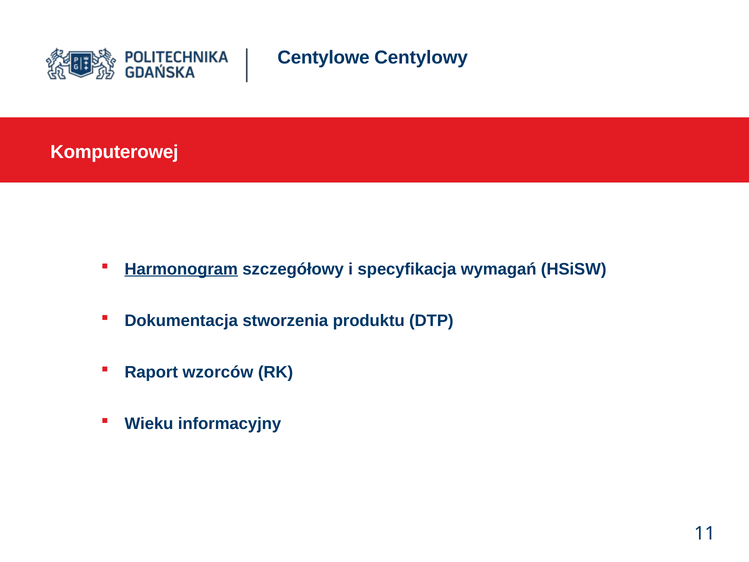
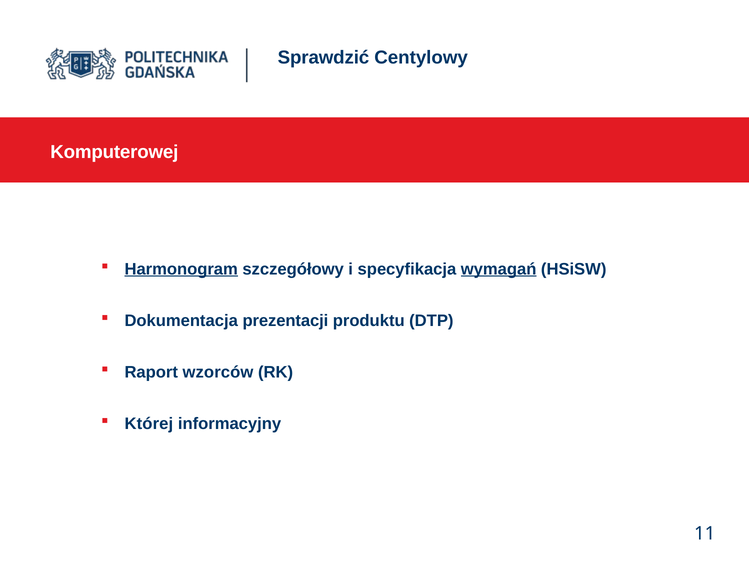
Centylowe: Centylowe -> Sprawdzić (323, 58)
wymagań underline: none -> present (499, 269)
stworzenia: stworzenia -> prezentacji (285, 320)
Wieku: Wieku -> Której (149, 423)
